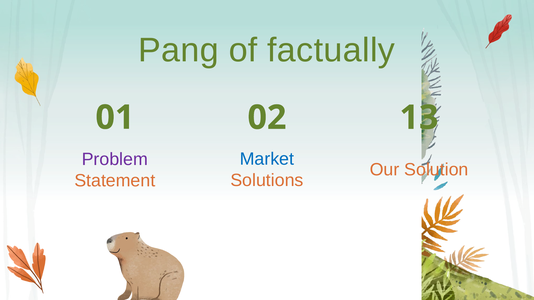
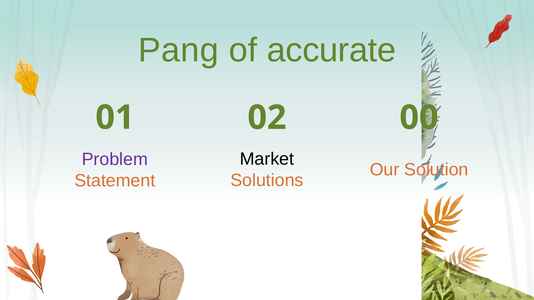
factually: factually -> accurate (331, 50)
13: 13 -> 00 (419, 118)
Market colour: blue -> black (267, 159)
